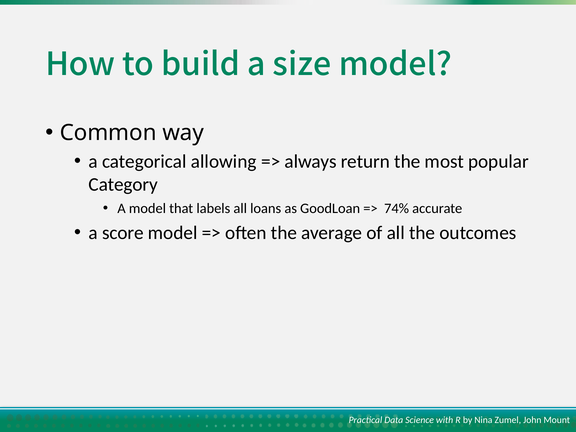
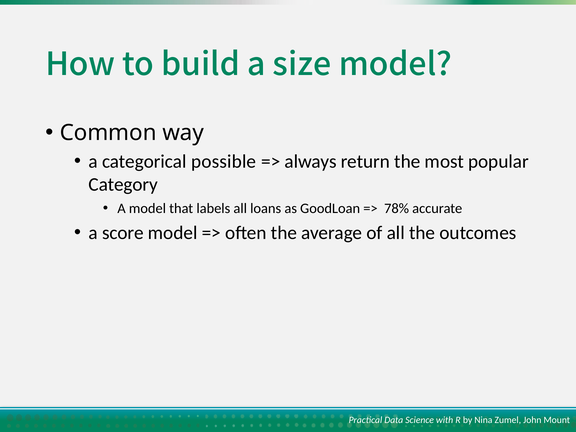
allowing: allowing -> possible (224, 162)
74%: 74% -> 78% (397, 208)
